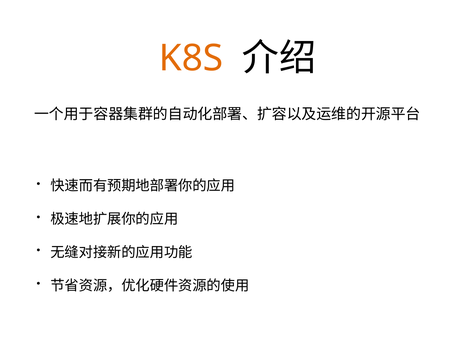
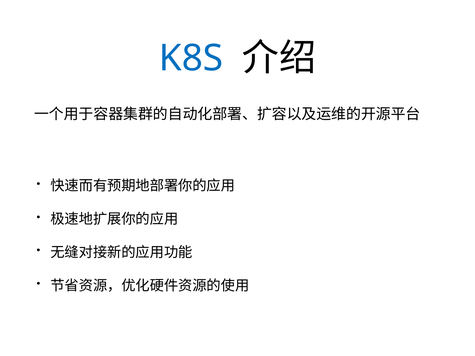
K8S colour: orange -> blue (191, 58)
